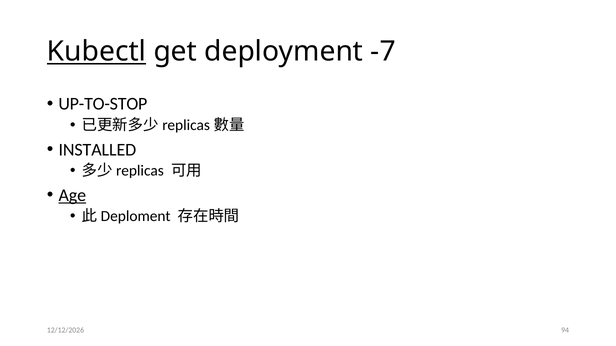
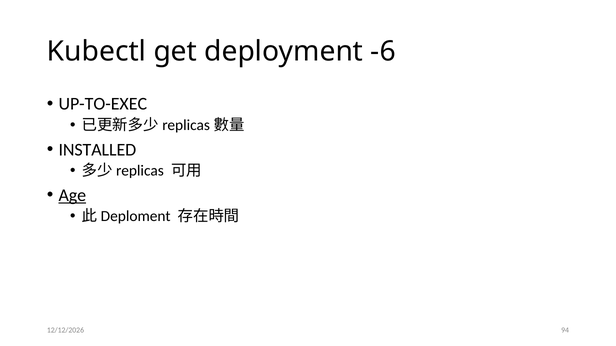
Kubectl underline: present -> none (97, 52)
-7: -7 -> -6 (383, 52)
UP-TO-STOP: UP-TO-STOP -> UP-TO-EXEC (103, 104)
